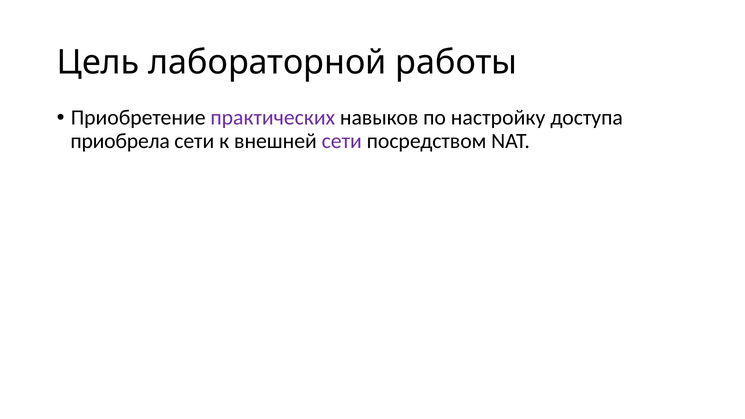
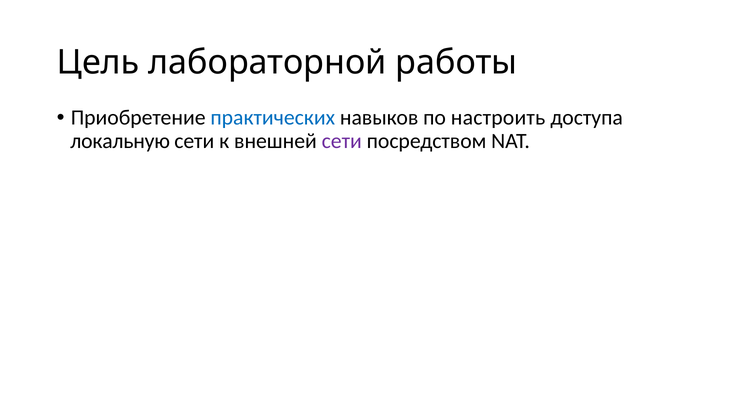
практических colour: purple -> blue (273, 118)
настройку: настройку -> настроить (498, 118)
приобрела: приобрела -> локальную (120, 141)
